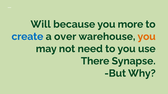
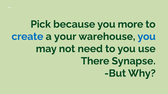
Will: Will -> Pick (41, 24)
over: over -> your (65, 37)
you colour: orange -> blue (147, 37)
